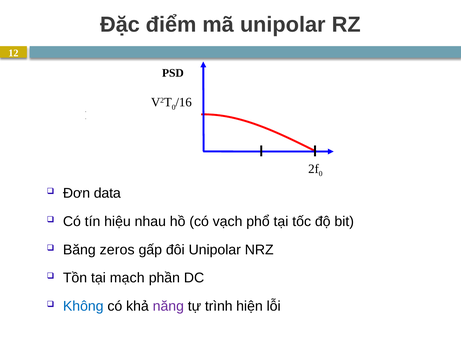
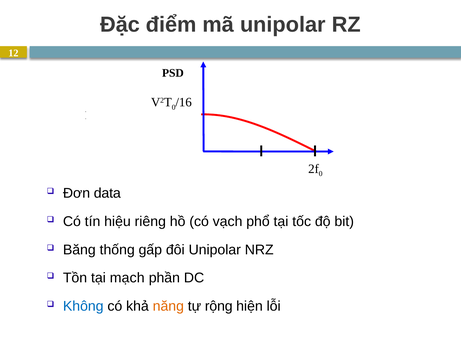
nhau: nhau -> riêng (150, 221)
zeros: zeros -> thống (117, 250)
năng colour: purple -> orange (168, 306)
trình: trình -> rộng (219, 306)
